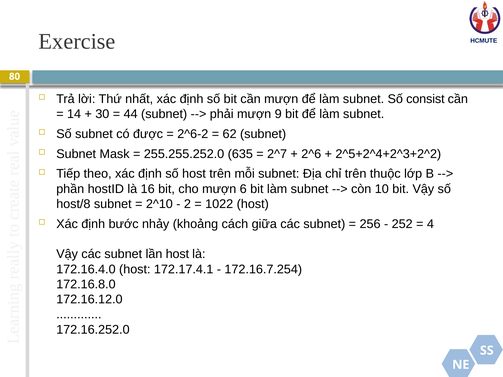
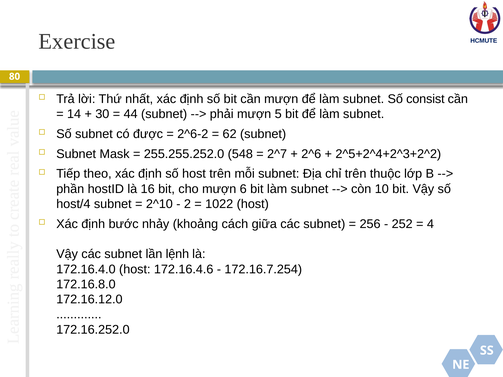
9: 9 -> 5 (278, 114)
635: 635 -> 548 (240, 154)
host/8: host/8 -> host/4 (73, 204)
lần host: host -> lệnh (177, 254)
172.17.4.1: 172.17.4.1 -> 172.16.4.6 (184, 269)
